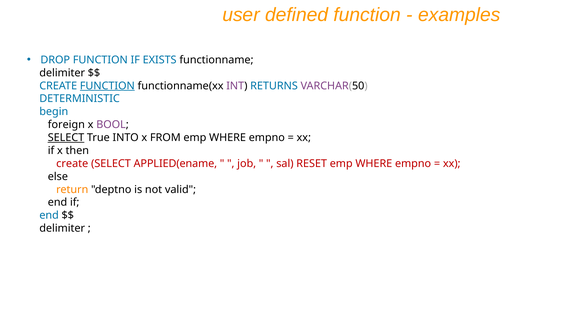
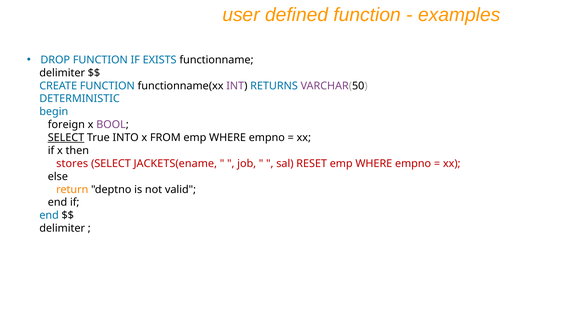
FUNCTION underline: present -> none (107, 86)
create: create -> stores (72, 164)
APPLIED(ename: APPLIED(ename -> JACKETS(ename (175, 164)
